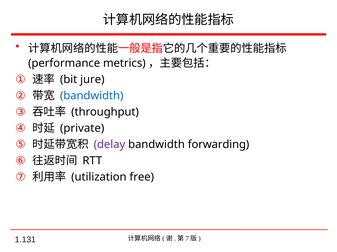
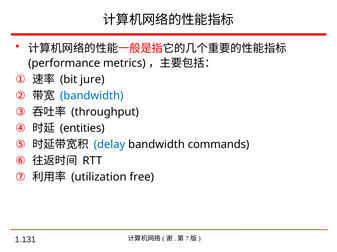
private: private -> entities (82, 128)
delay colour: purple -> blue (109, 145)
forwarding: forwarding -> commands (219, 145)
